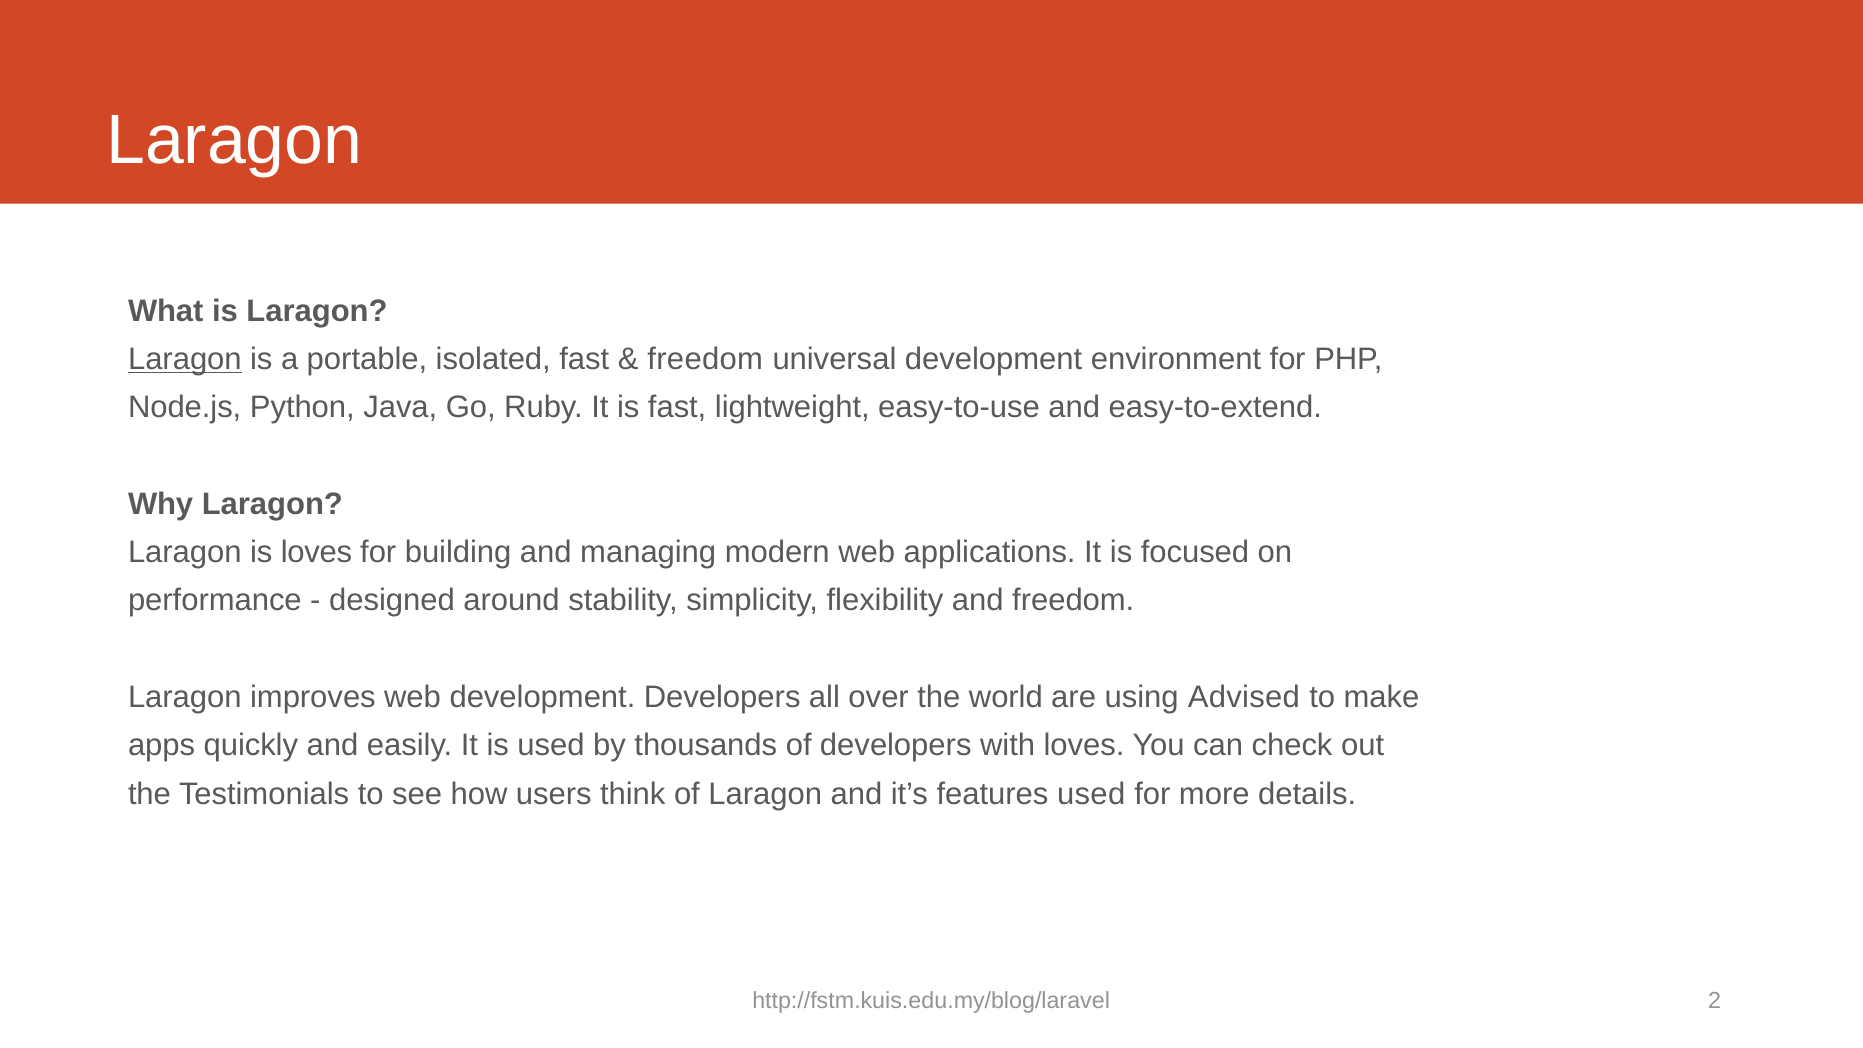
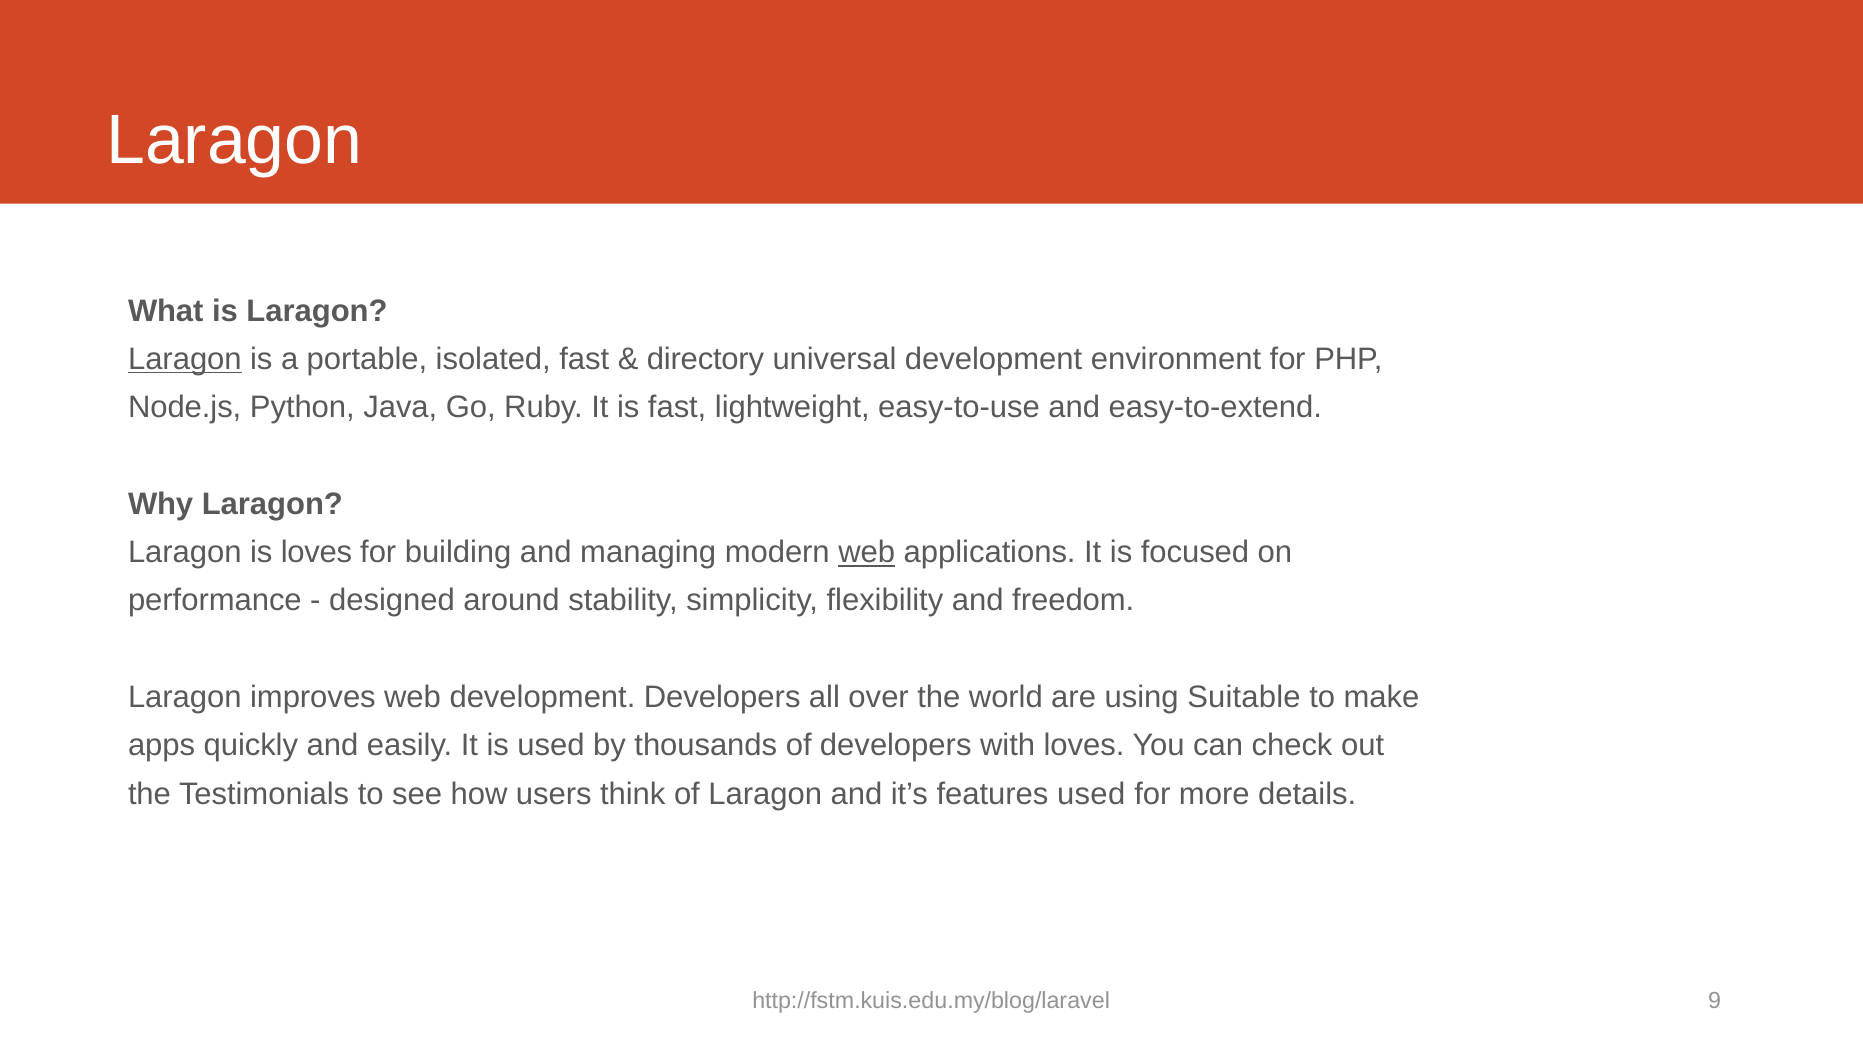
freedom: freedom -> directory (706, 359)
web underline: none -> present (867, 552)
Advised: Advised -> Suitable (1244, 697)
2: 2 -> 9 (1715, 1001)
